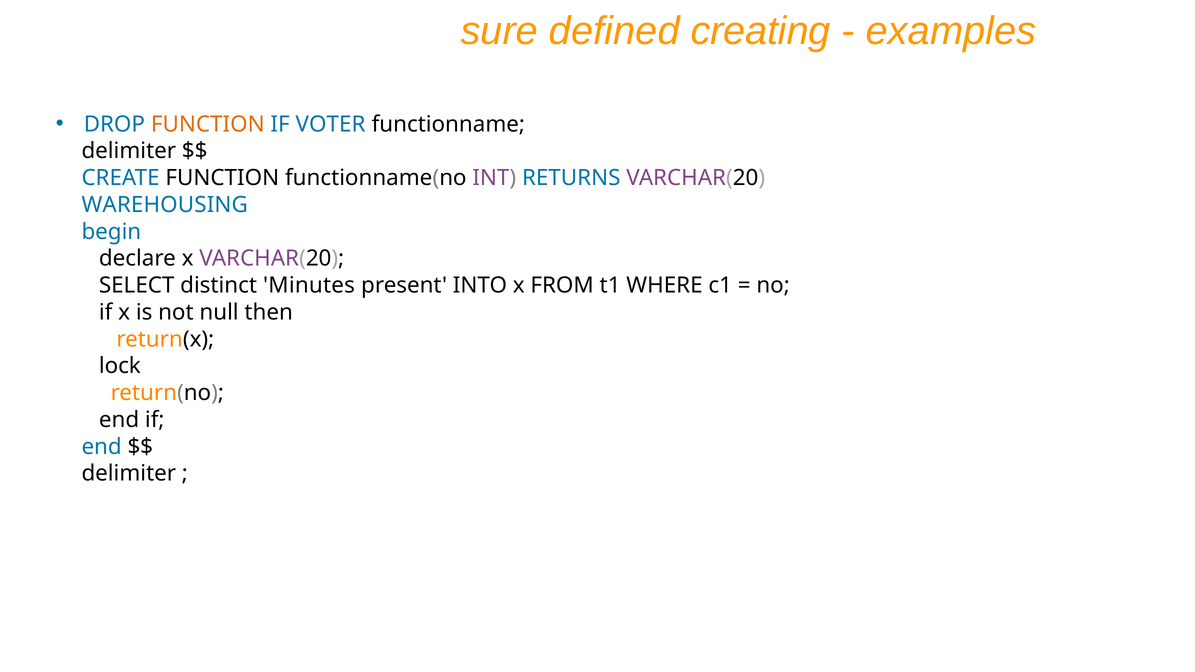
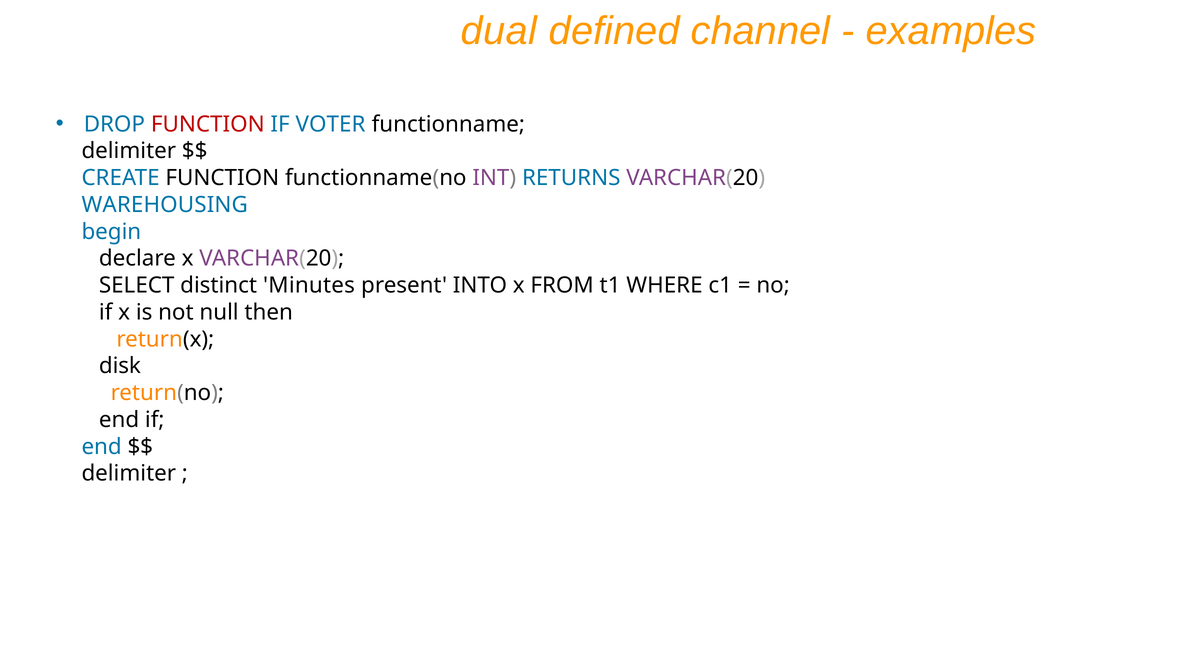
sure: sure -> dual (499, 31)
creating: creating -> channel (761, 31)
FUNCTION colour: orange -> red (208, 124)
lock: lock -> disk (120, 366)
